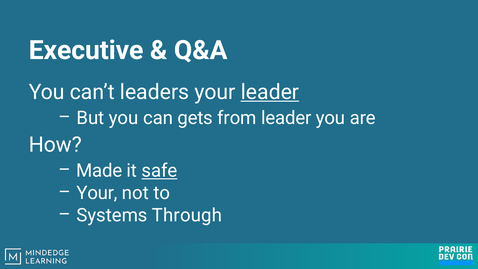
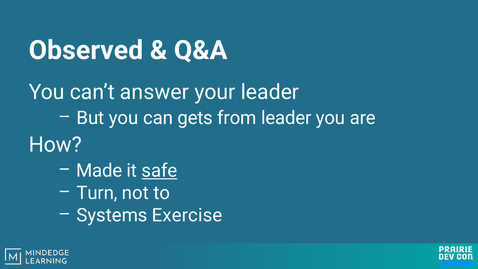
Executive: Executive -> Observed (86, 50)
leaders: leaders -> answer (154, 92)
leader underline: present -> none (270, 92)
Your: Your -> Turn (97, 193)
Through: Through -> Exercise (187, 215)
